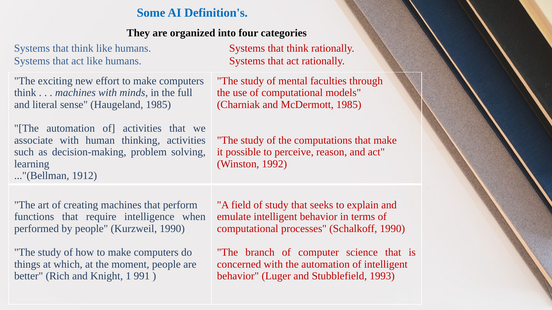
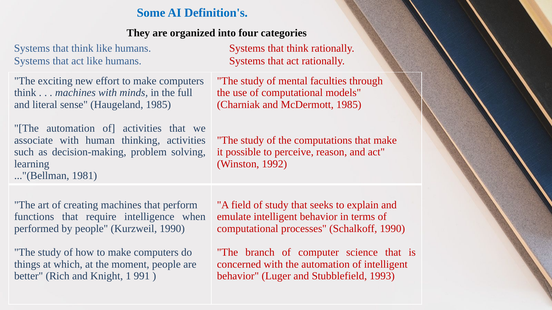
1912: 1912 -> 1981 (85, 176)
